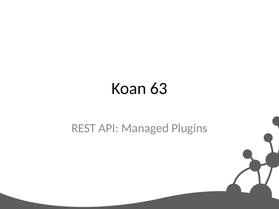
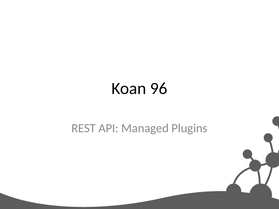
63: 63 -> 96 (159, 89)
